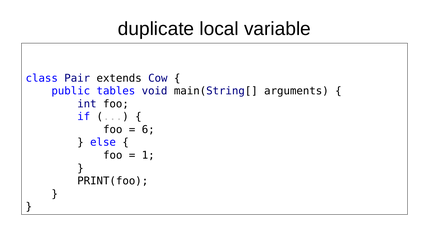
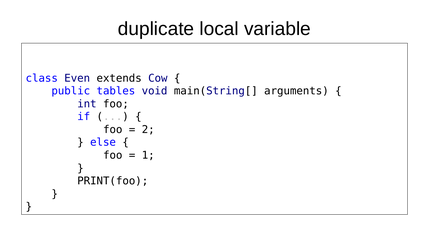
Pair: Pair -> Even (77, 78)
6: 6 -> 2 (148, 130)
